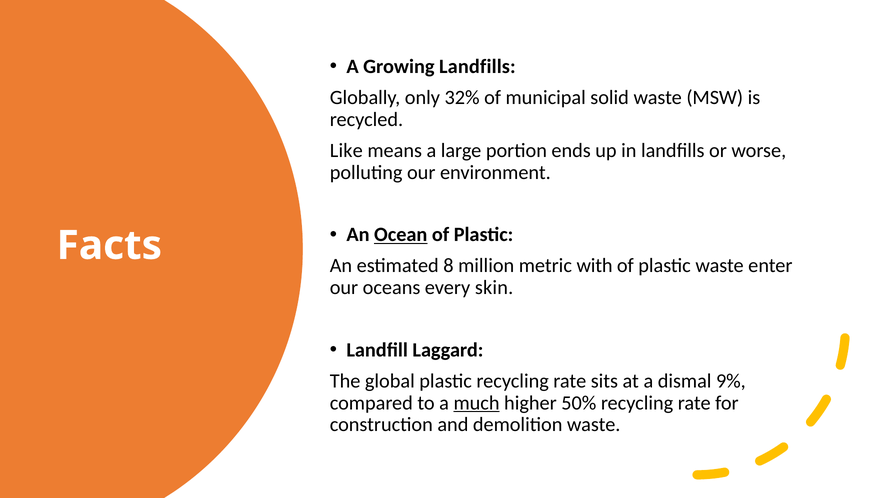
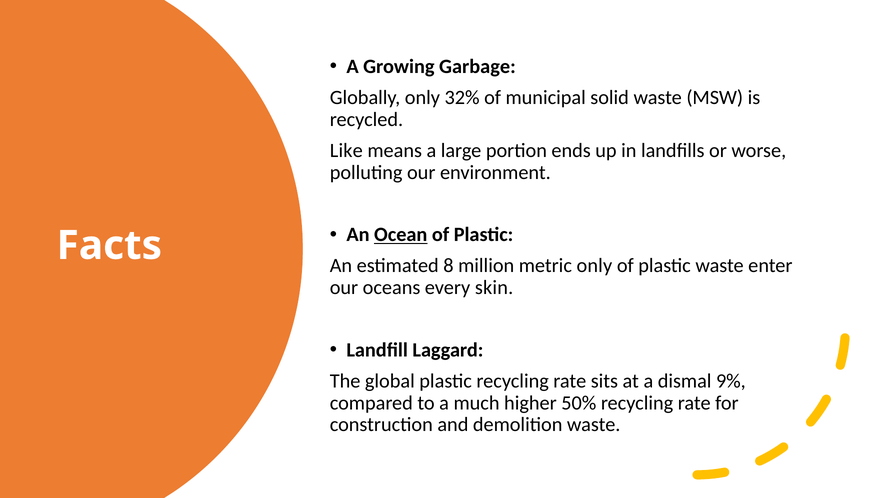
Growing Landfills: Landfills -> Garbage (477, 67)
metric with: with -> only (594, 266)
much underline: present -> none (477, 403)
